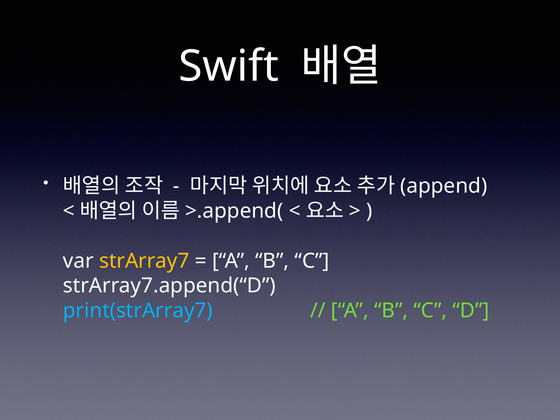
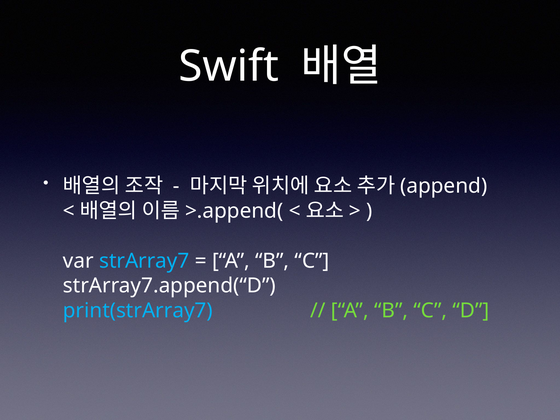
strArray7 colour: yellow -> light blue (144, 261)
